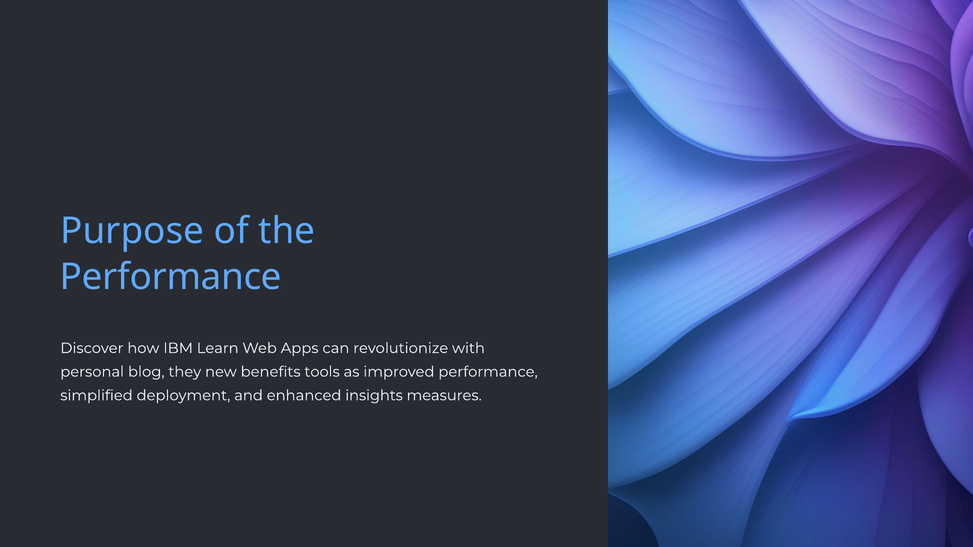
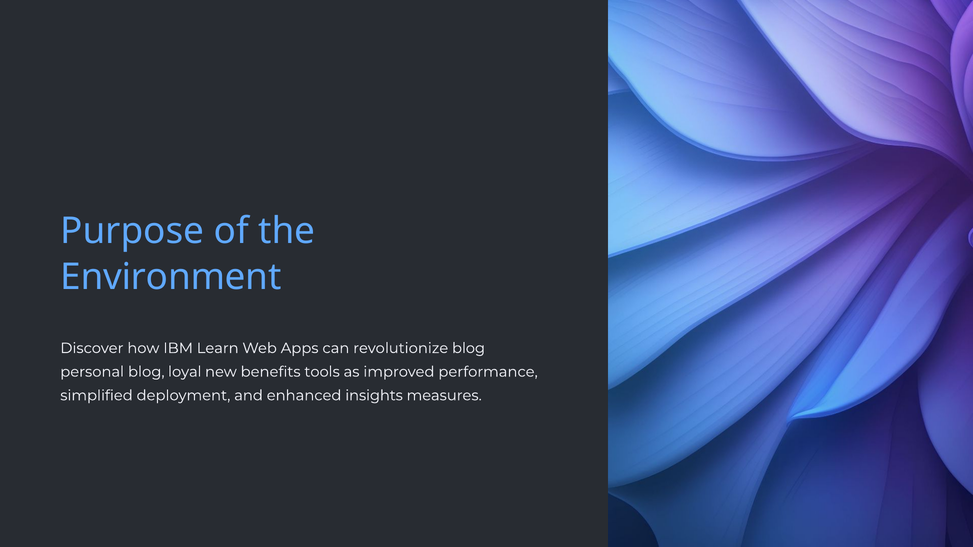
Performance: Performance -> Environment (171, 277)
revolutionize with: with -> blog (469, 348)
they: they -> loyal (185, 372)
